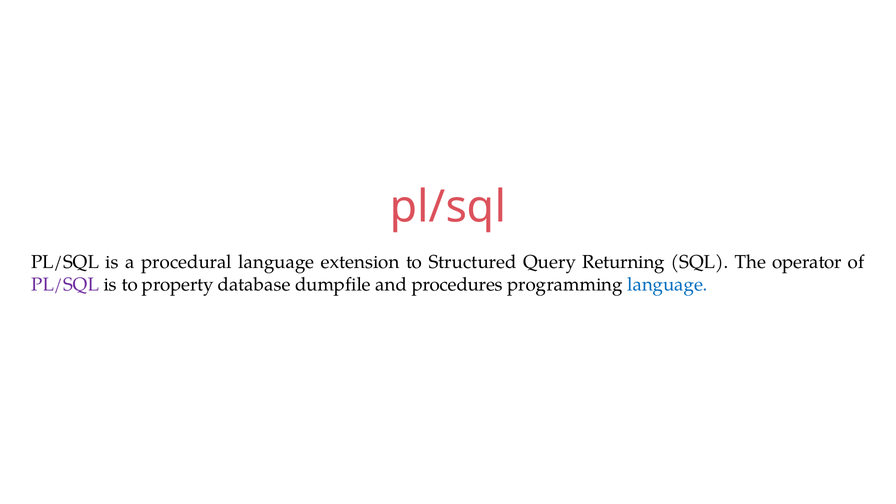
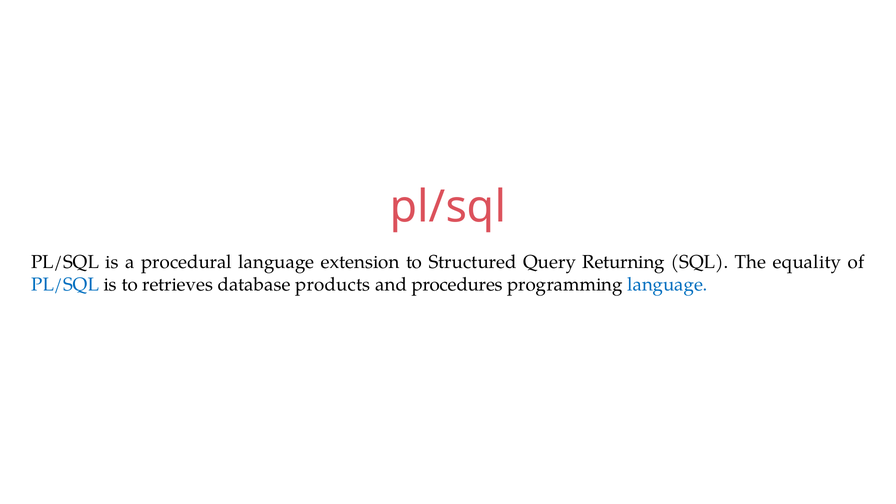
operator: operator -> equality (807, 262)
PL/SQL colour: purple -> blue (65, 285)
property: property -> retrieves (178, 285)
dumpfile: dumpfile -> products (333, 285)
